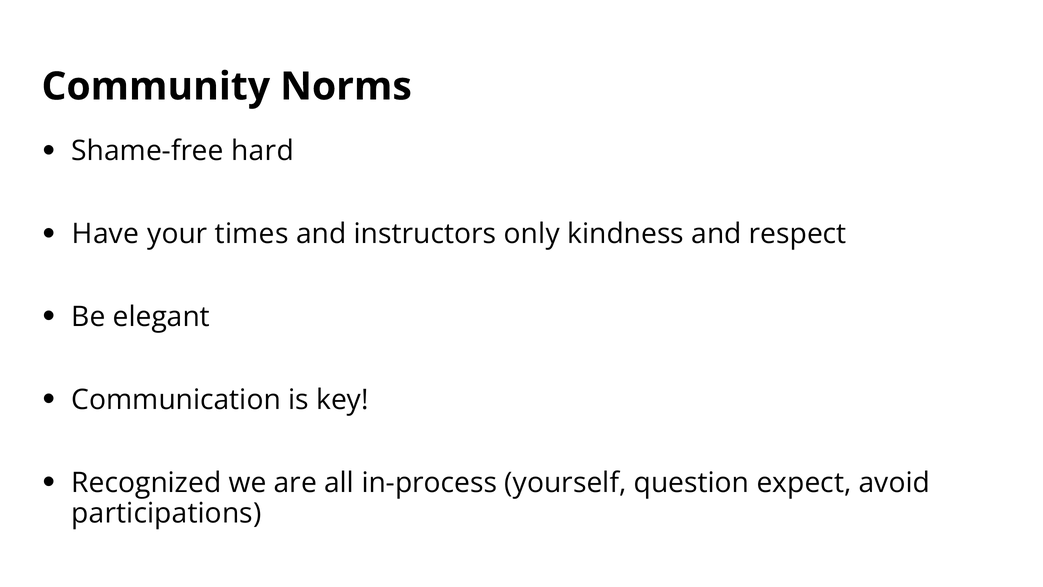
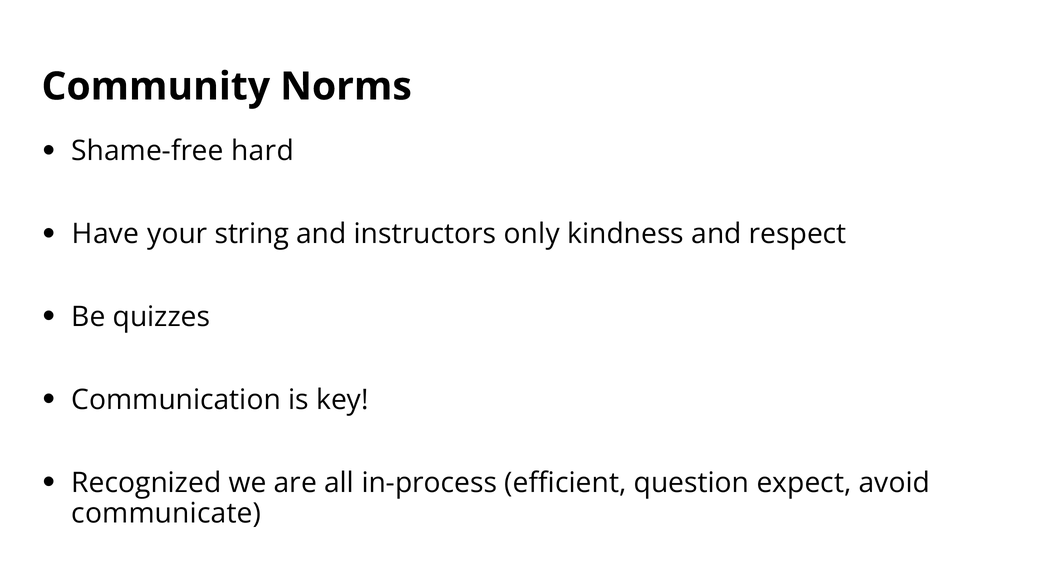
times: times -> string (252, 234)
elegant: elegant -> quizzes (161, 317)
yourself: yourself -> efficient (565, 482)
participations: participations -> communicate (166, 513)
